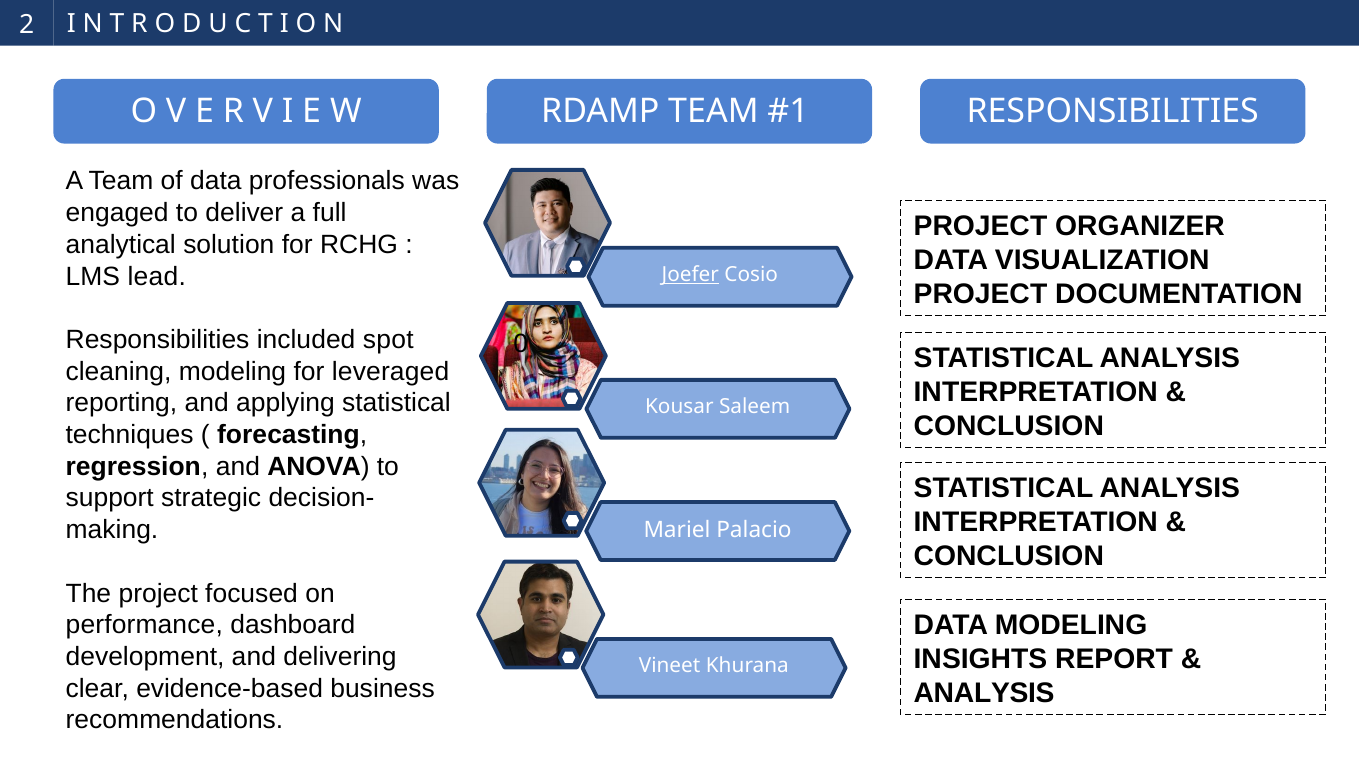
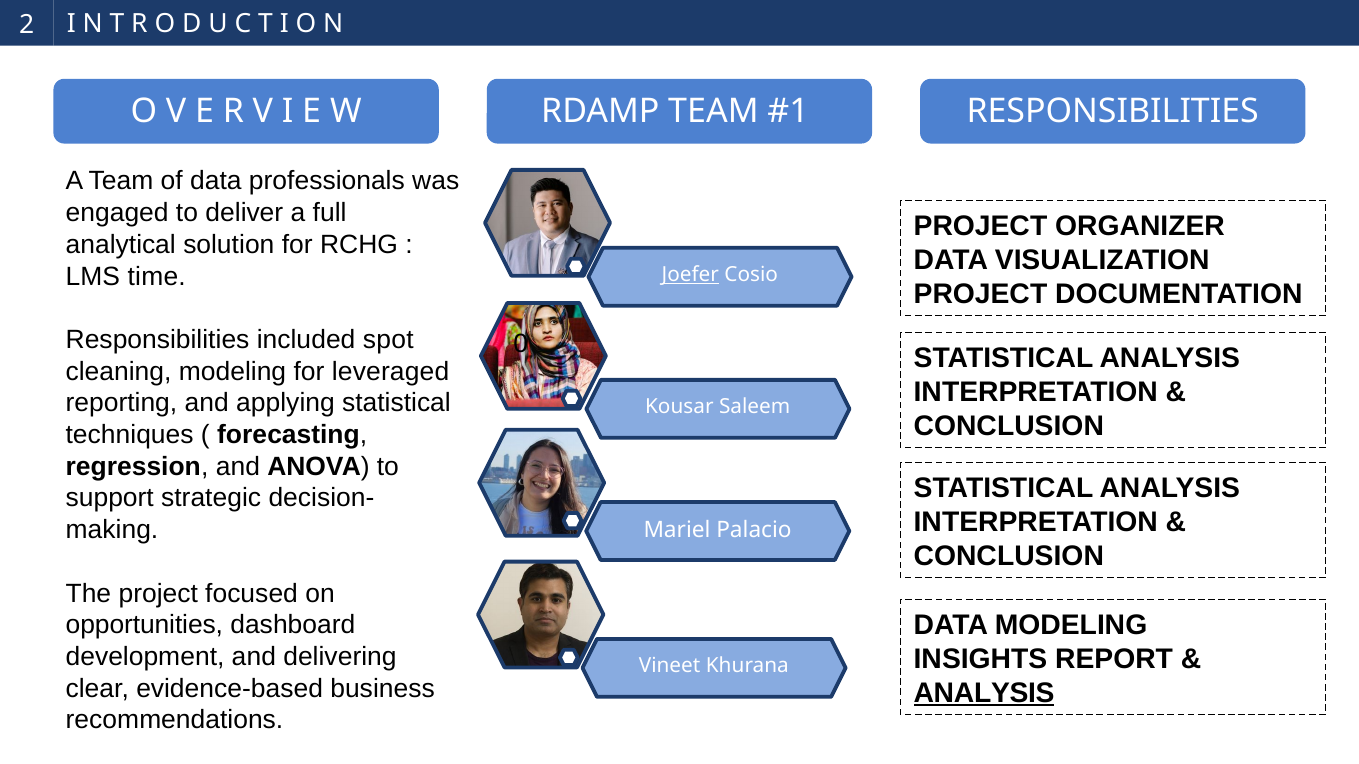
lead: lead -> time (157, 276)
performance: performance -> opportunities (144, 625)
ANALYSIS underline: none -> present (984, 693)
